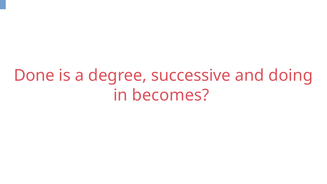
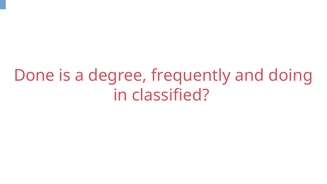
successive: successive -> frequently (191, 76)
becomes: becomes -> classified (171, 95)
